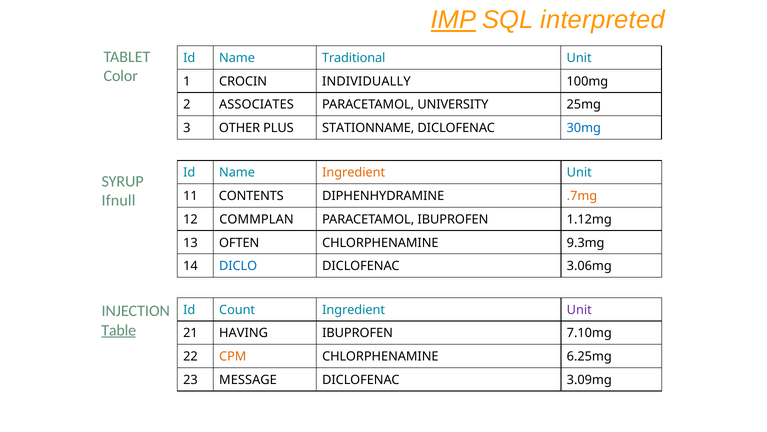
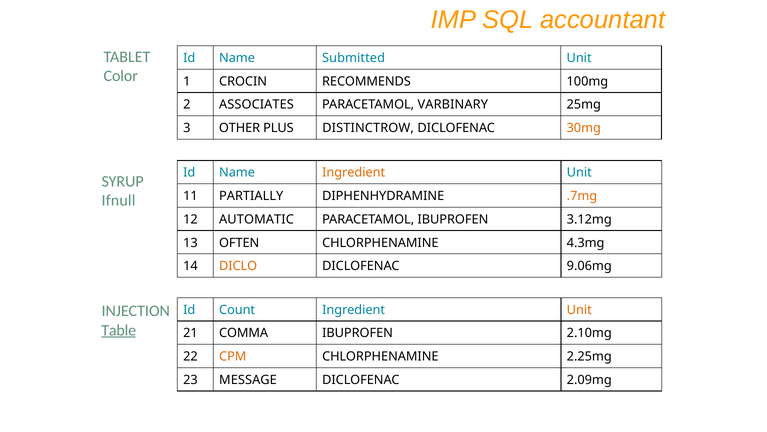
IMP underline: present -> none (453, 20)
interpreted: interpreted -> accountant (603, 20)
Traditional: Traditional -> Submitted (354, 58)
INDIVIDUALLY: INDIVIDUALLY -> RECOMMENDS (366, 81)
UNIVERSITY: UNIVERSITY -> VARBINARY (453, 105)
STATIONNAME: STATIONNAME -> DISTINCTROW (368, 128)
30mg colour: blue -> orange (584, 128)
CONTENTS: CONTENTS -> PARTIALLY (251, 196)
COMMPLAN: COMMPLAN -> AUTOMATIC (256, 219)
1.12mg: 1.12mg -> 3.12mg (589, 219)
9.3mg: 9.3mg -> 4.3mg (586, 243)
DICLO colour: blue -> orange (238, 266)
3.06mg: 3.06mg -> 9.06mg (589, 266)
Unit colour: purple -> orange (579, 309)
HAVING: HAVING -> COMMA (244, 333)
7.10mg: 7.10mg -> 2.10mg (589, 333)
6.25mg: 6.25mg -> 2.25mg (589, 356)
3.09mg: 3.09mg -> 2.09mg (589, 379)
